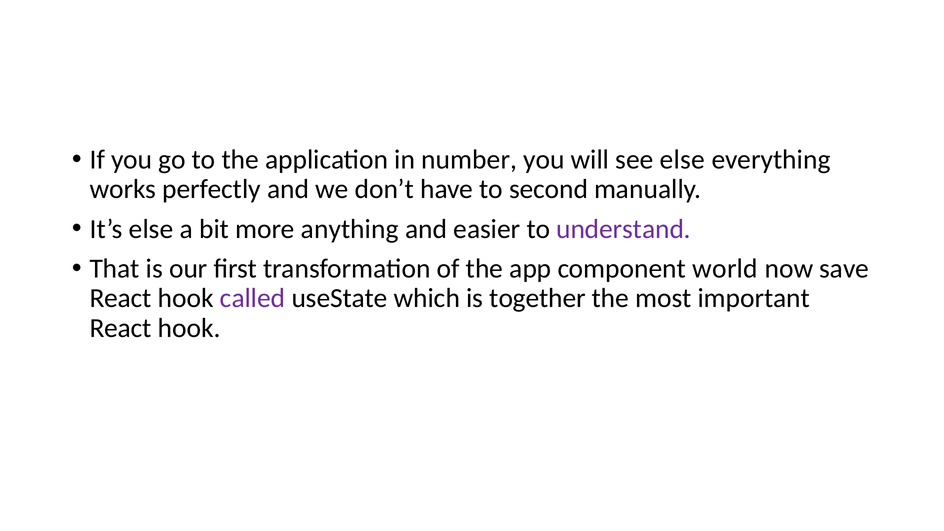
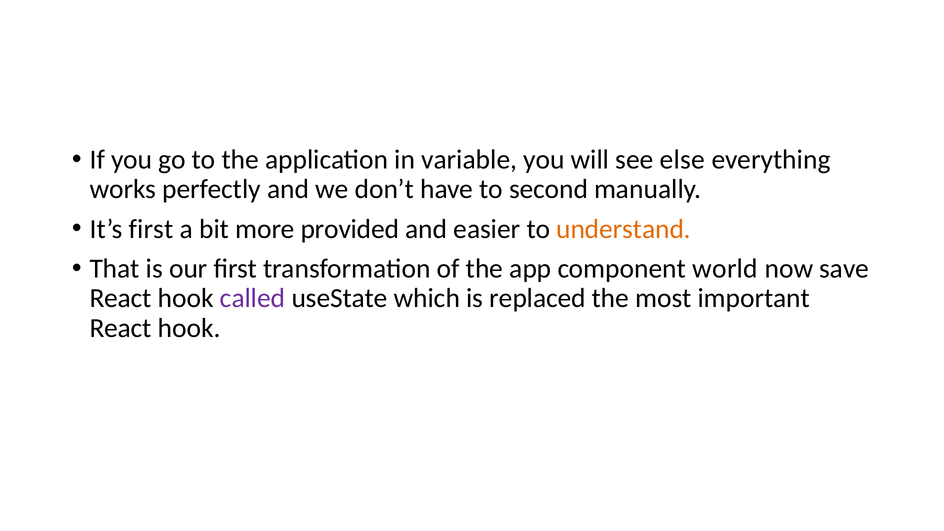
number: number -> variable (469, 160)
It’s else: else -> first (151, 229)
anything: anything -> provided (350, 229)
understand colour: purple -> orange (624, 229)
together: together -> replaced (538, 298)
